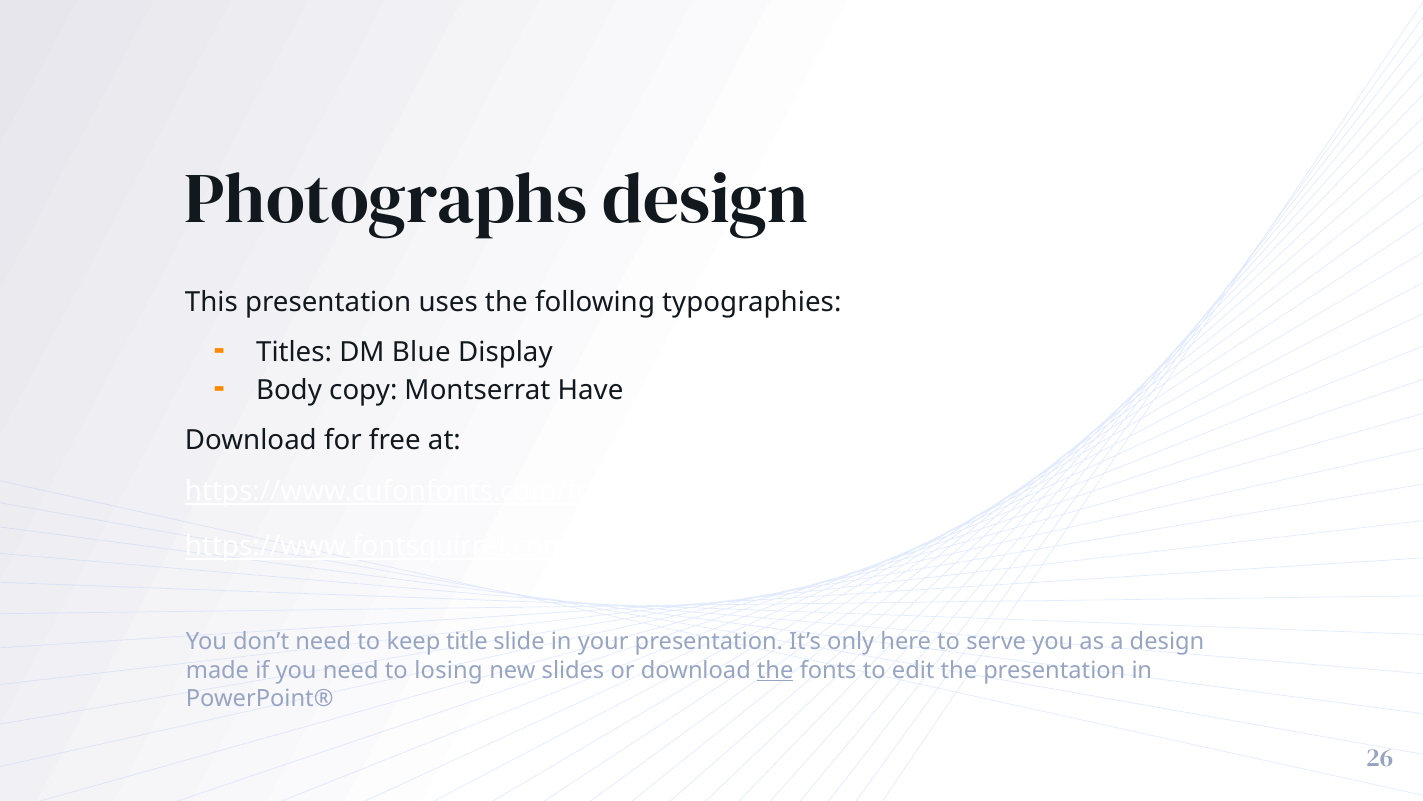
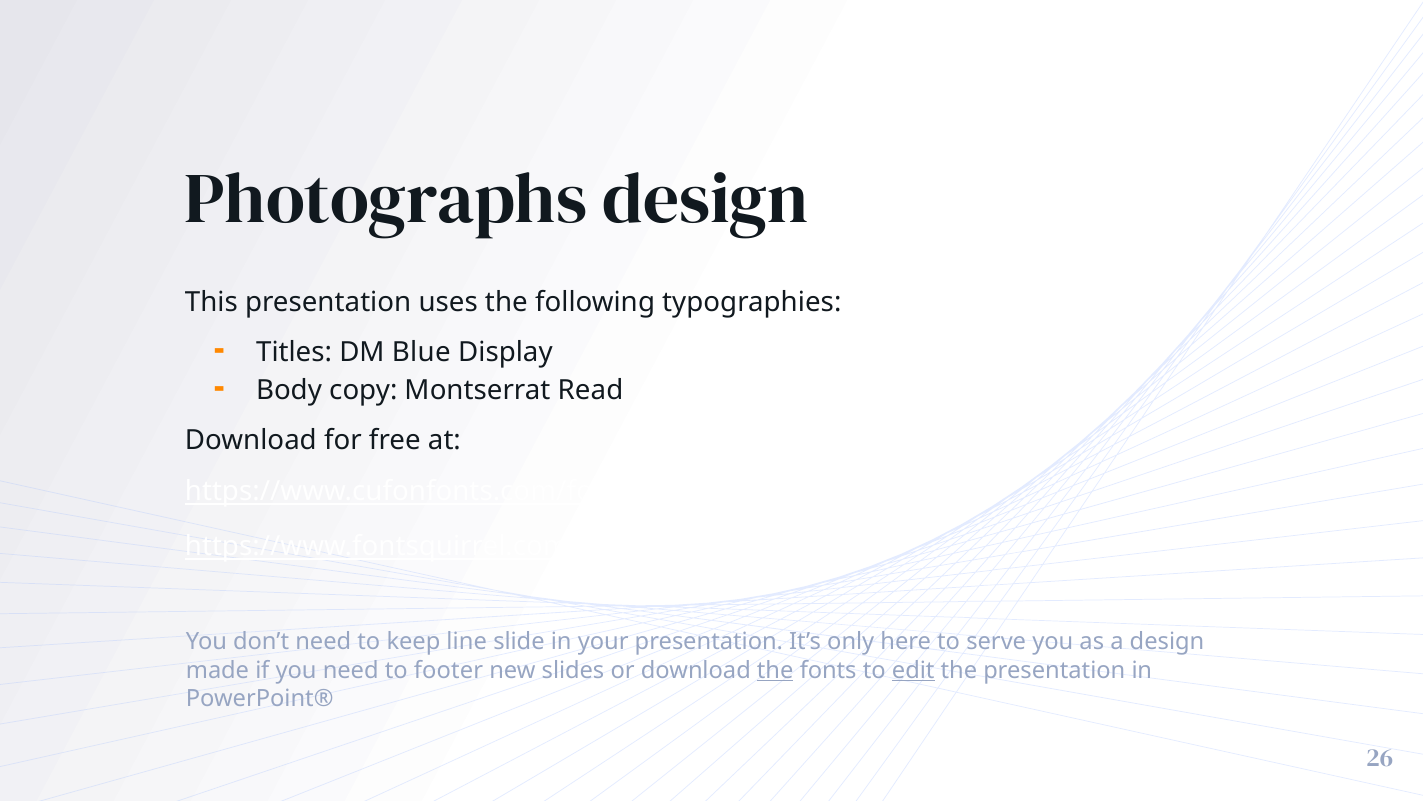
Have: Have -> Read (590, 390)
title: title -> line (467, 641)
losing: losing -> footer (449, 670)
edit underline: none -> present (913, 670)
